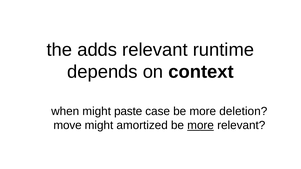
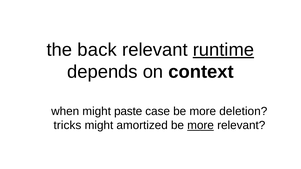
adds: adds -> back (97, 50)
runtime underline: none -> present (223, 50)
move: move -> tricks (67, 126)
